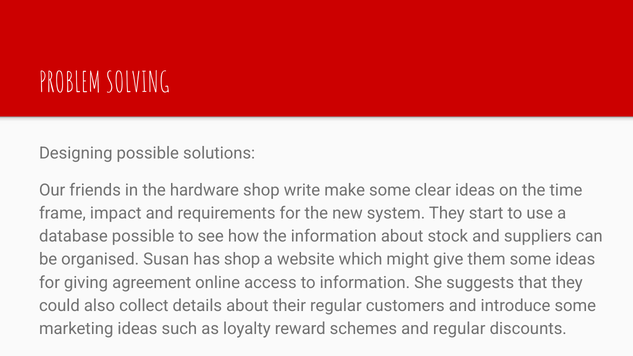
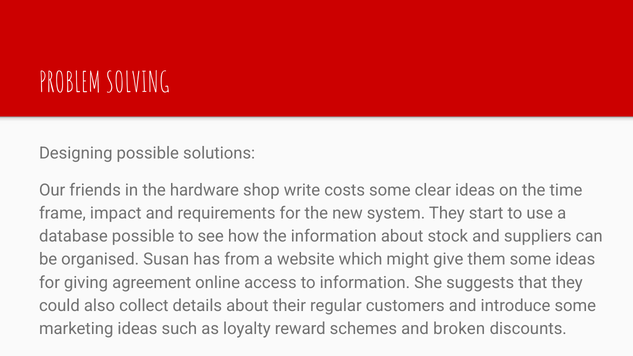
make: make -> costs (345, 190)
has shop: shop -> from (242, 260)
and regular: regular -> broken (459, 329)
